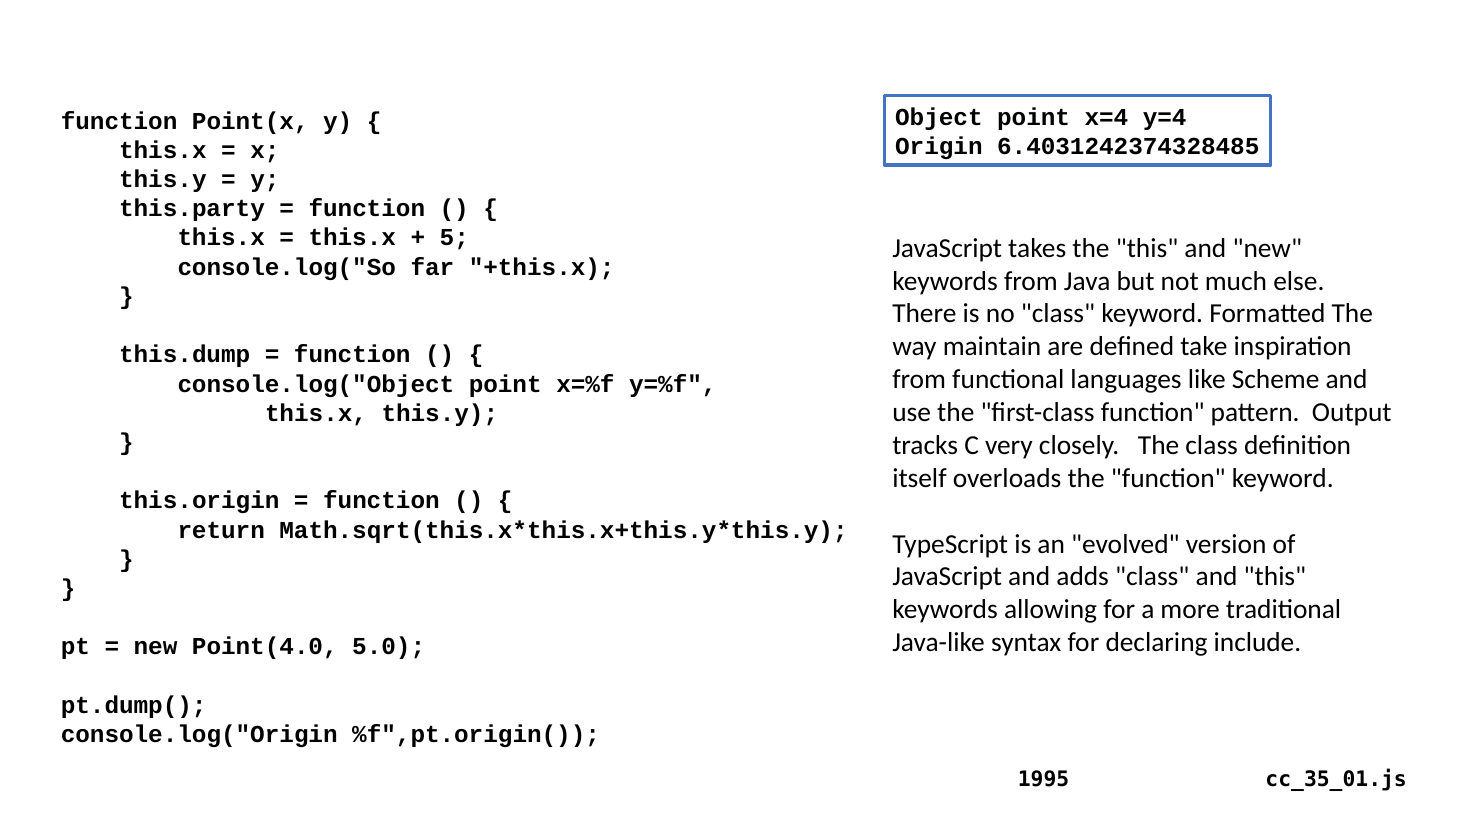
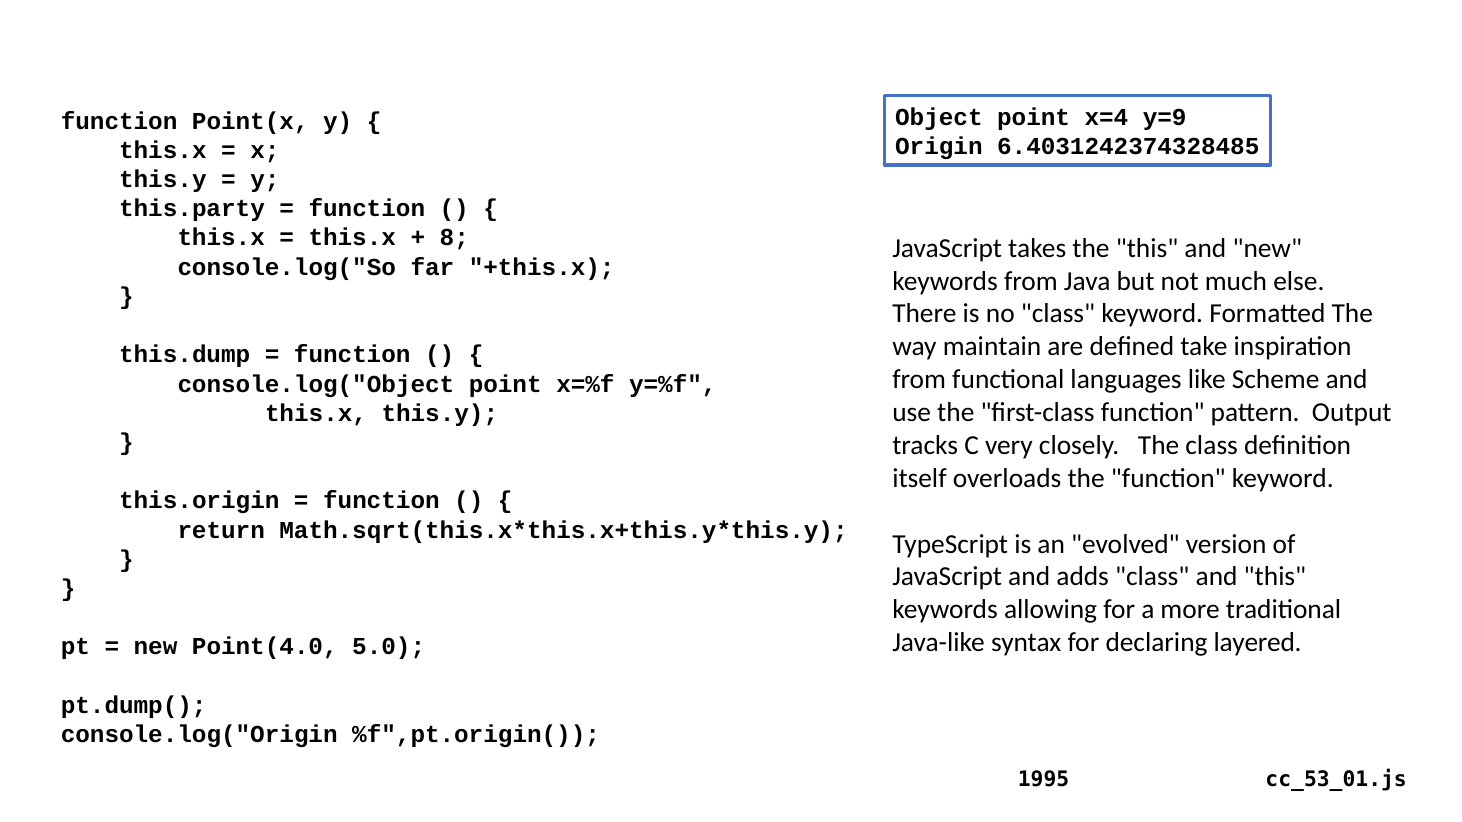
y=4: y=4 -> y=9 (1165, 117)
5: 5 -> 8 (454, 238)
include: include -> layered (1258, 643)
cc_35_01.js: cc_35_01.js -> cc_53_01.js (1336, 780)
